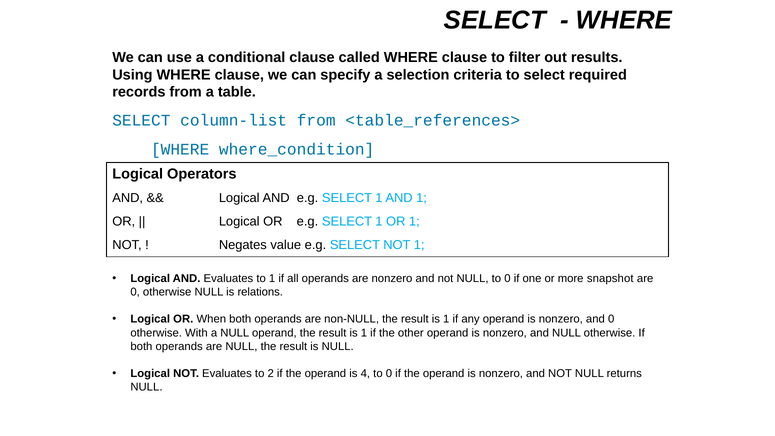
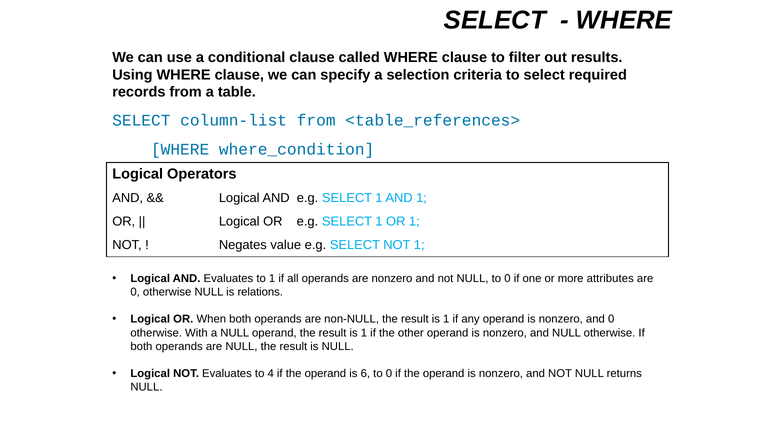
snapshot: snapshot -> attributes (610, 279)
2: 2 -> 4 (271, 374)
4: 4 -> 6 (365, 374)
